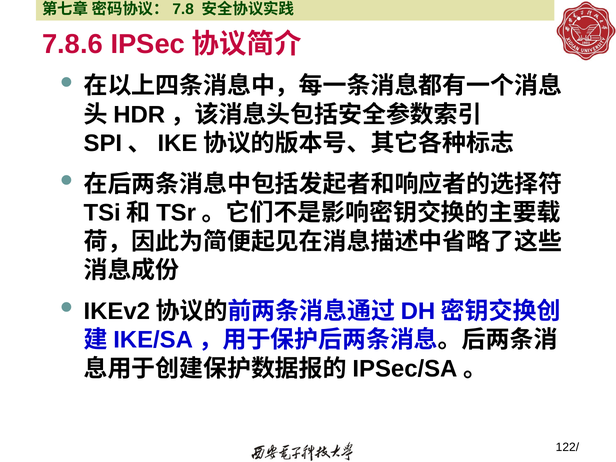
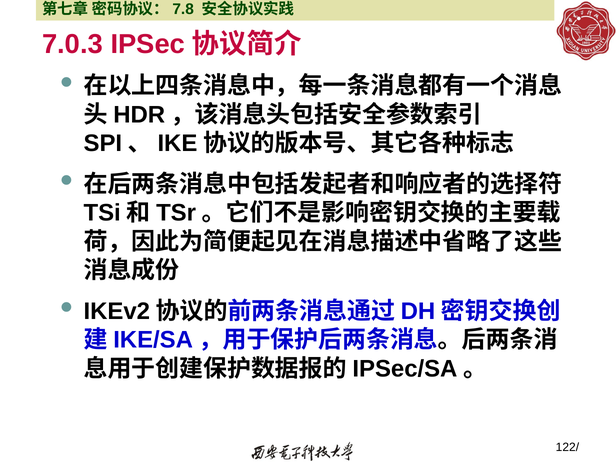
7.8.6: 7.8.6 -> 7.0.3 (73, 44)
